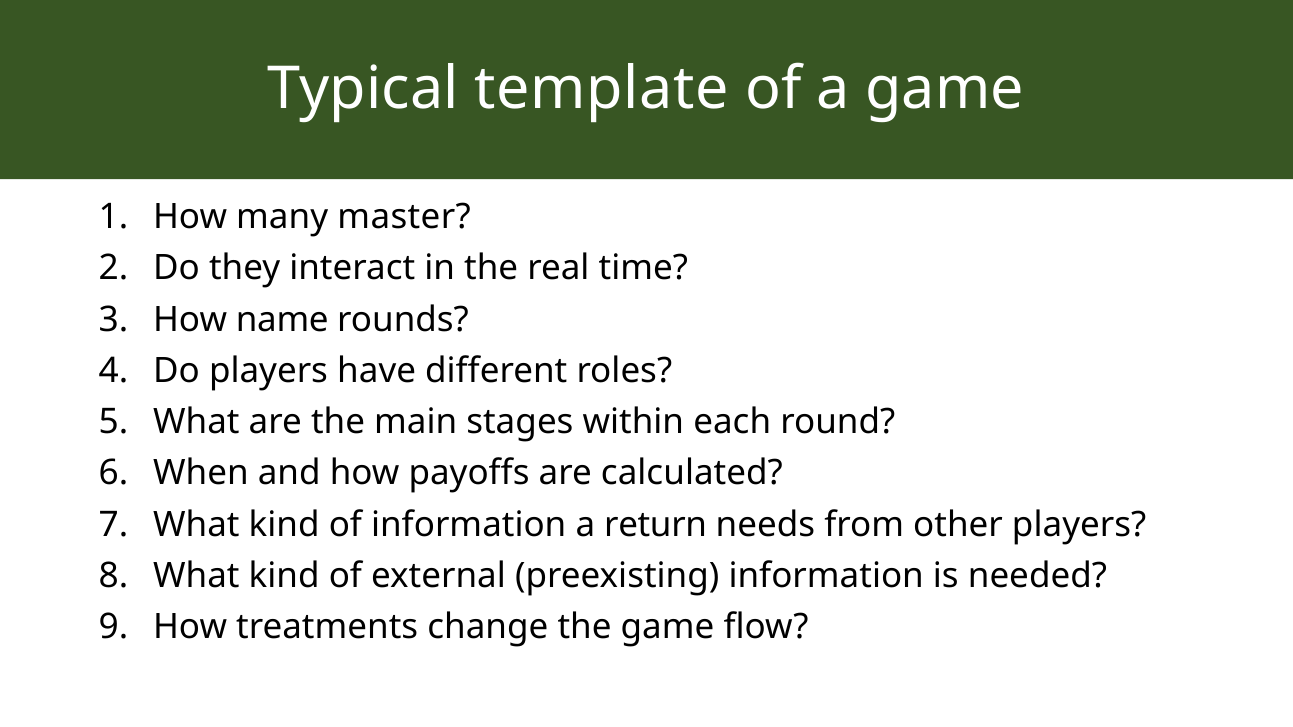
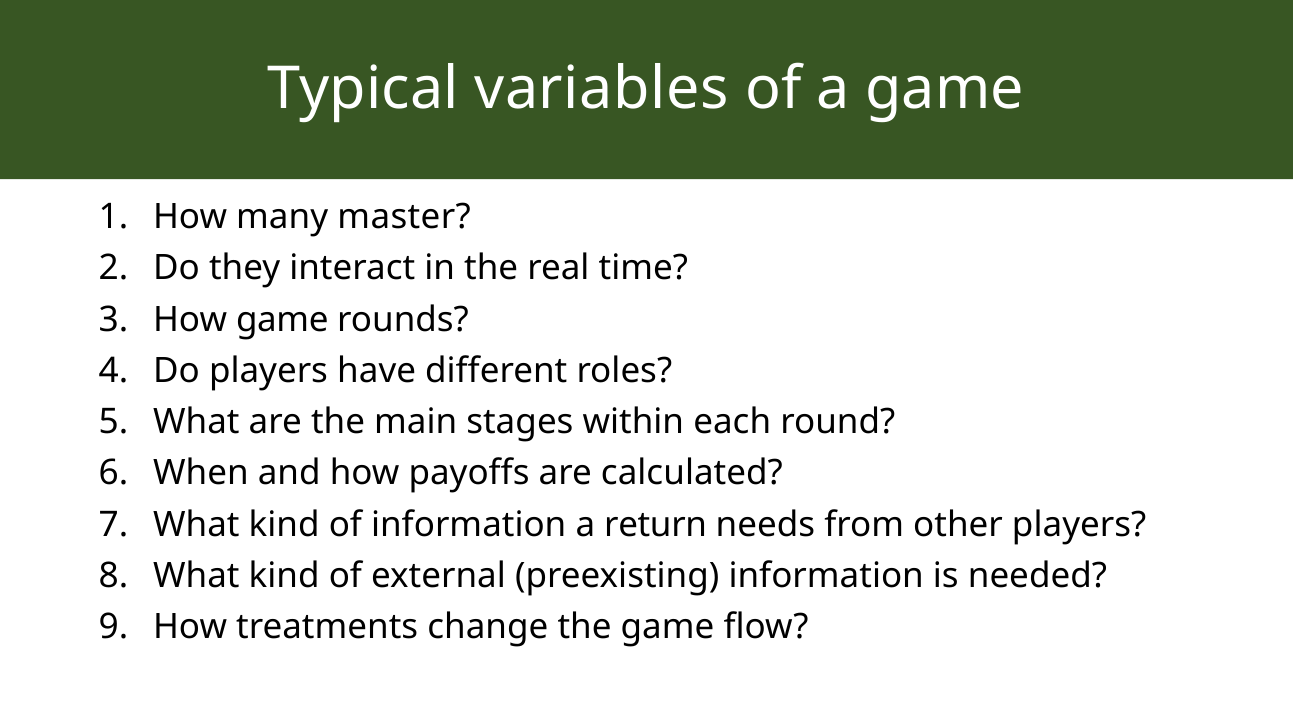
template: template -> variables (602, 89)
How name: name -> game (282, 320)
